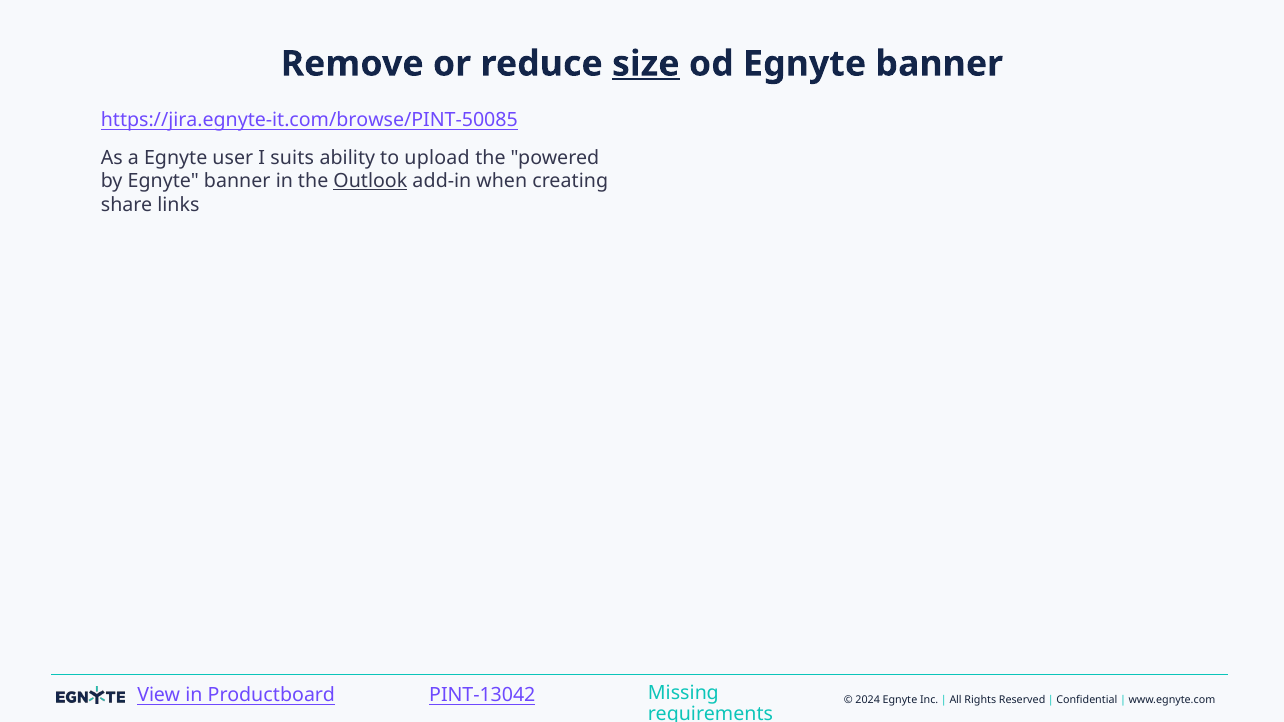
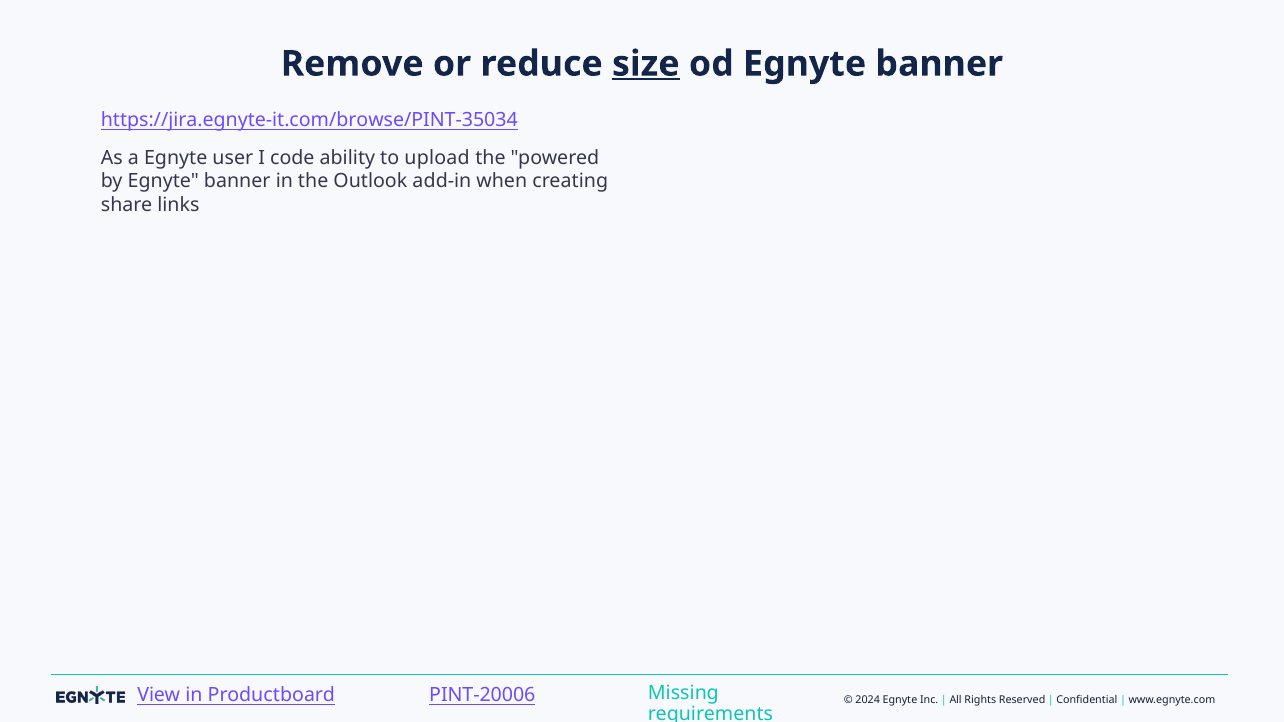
https://jira.egnyte-it.com/browse/PINT-50085: https://jira.egnyte-it.com/browse/PINT-50085 -> https://jira.egnyte-it.com/browse/PINT-35034 (309, 120)
suits: suits -> code (292, 158)
Outlook underline: present -> none (370, 181)
PINT-13042: PINT-13042 -> PINT-20006 (482, 696)
